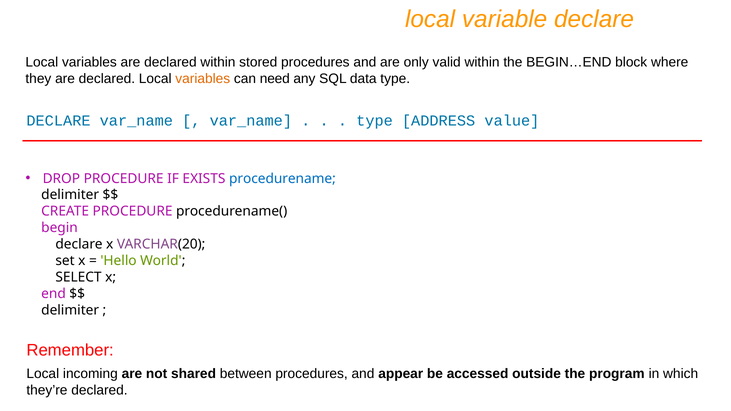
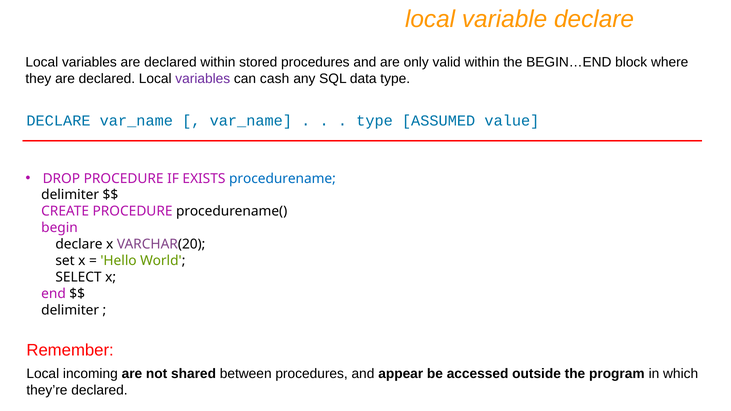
variables colour: orange -> purple (203, 79)
need: need -> cash (275, 79)
ADDRESS: ADDRESS -> ASSUMED (439, 121)
